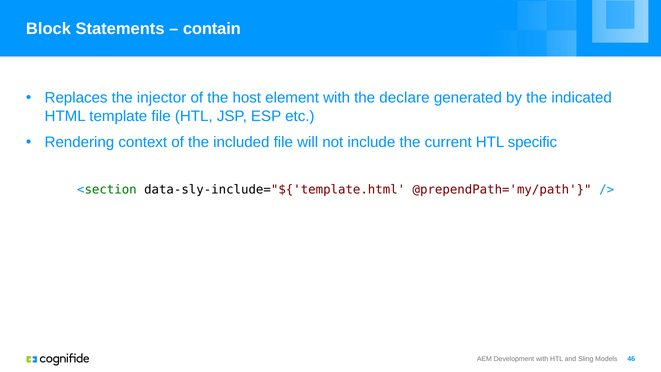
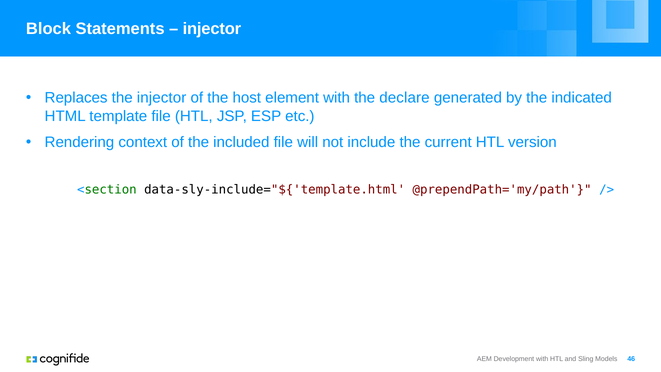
contain: contain -> injector (212, 29)
specific: specific -> version (532, 142)
